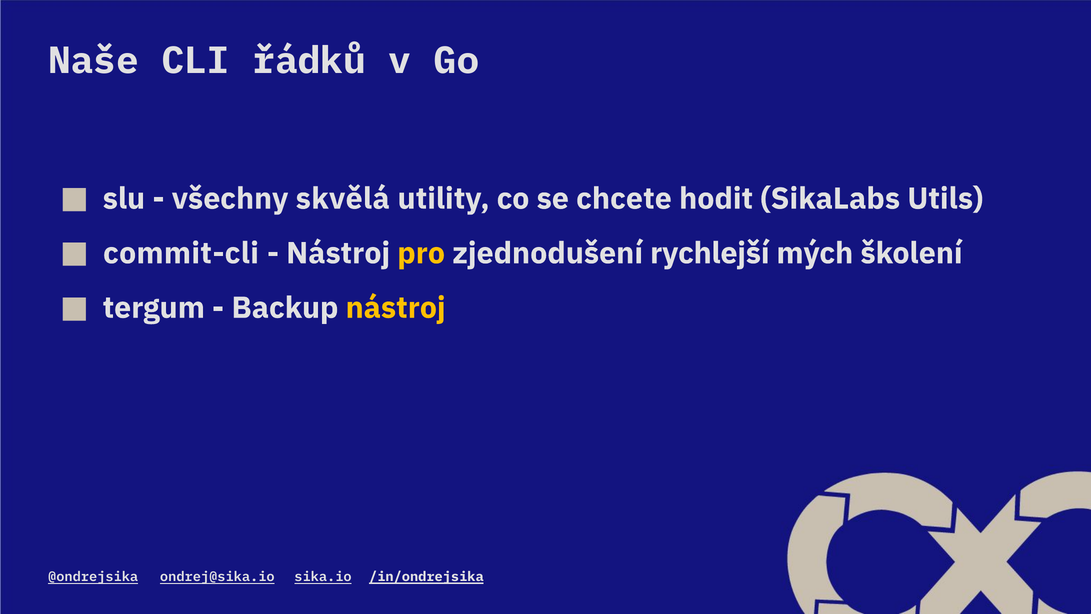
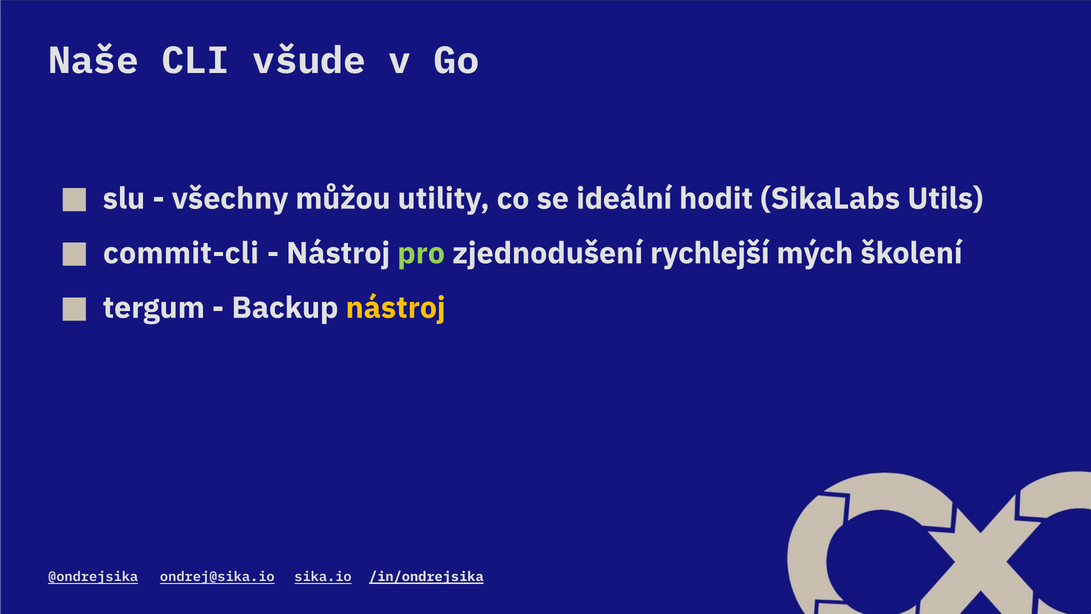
řádků: řádků -> všude (309, 61)
skvělá: skvělá -> můžou (343, 199)
chcete: chcete -> ideální (624, 199)
pro colour: yellow -> light green (421, 253)
